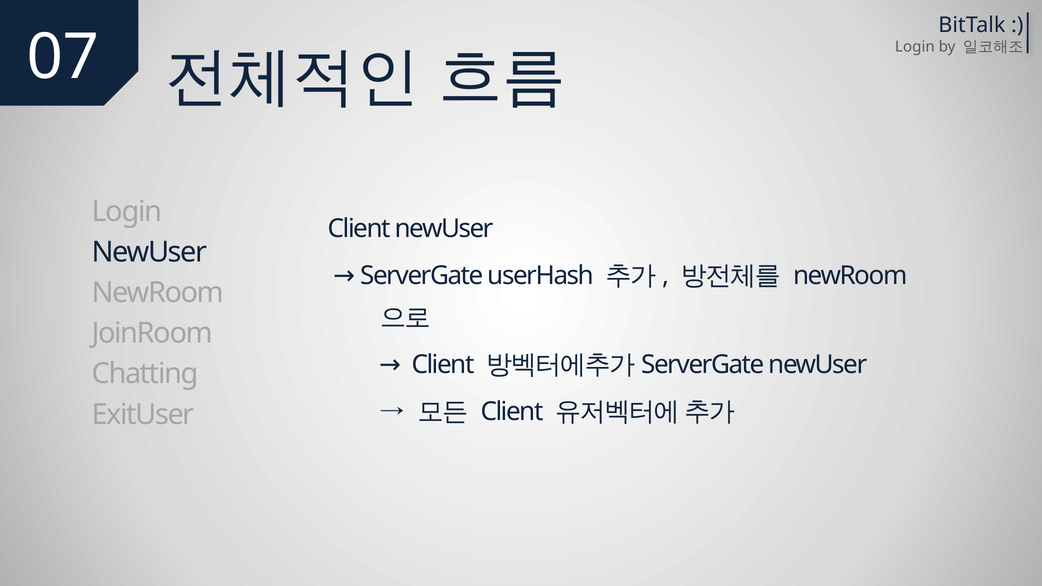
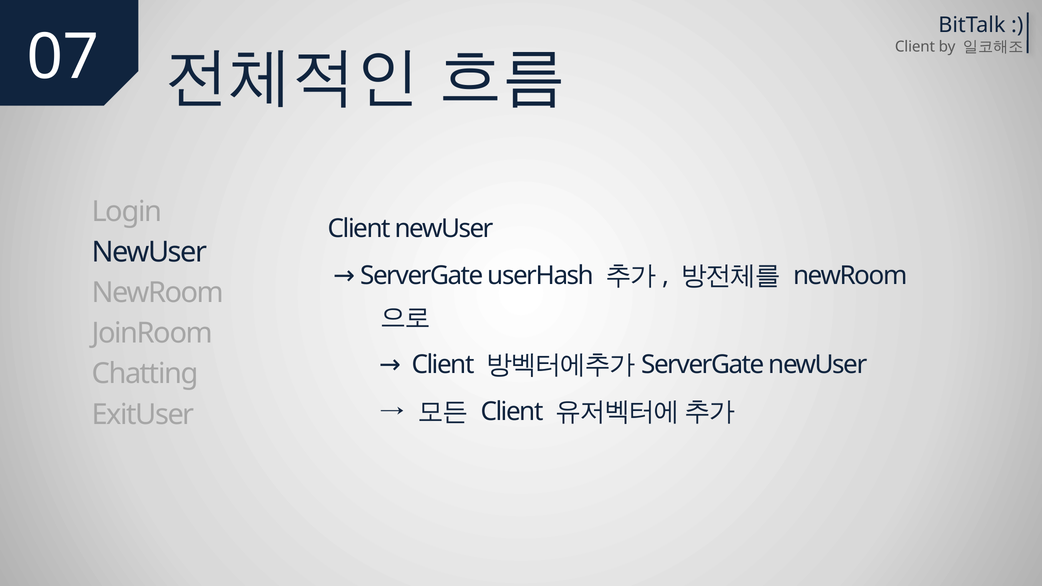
Login: Login -> Client (915, 47)
